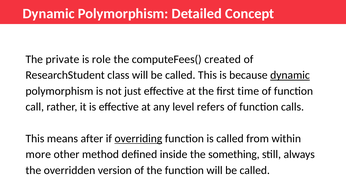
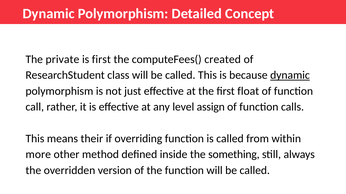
is role: role -> first (101, 59)
time: time -> float (248, 91)
refers: refers -> assign (211, 107)
after: after -> their (92, 139)
overriding underline: present -> none (138, 139)
